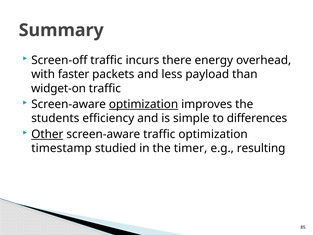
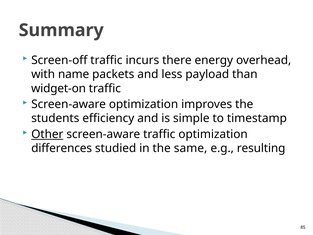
faster: faster -> name (74, 74)
optimization underline: present -> none (144, 104)
differences: differences -> timestamp (257, 118)
timestamp: timestamp -> differences (62, 148)
timer: timer -> same (191, 148)
